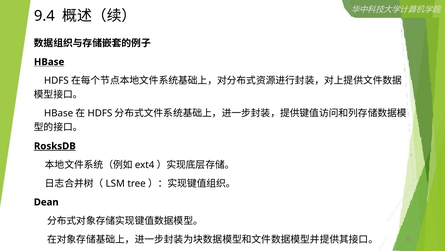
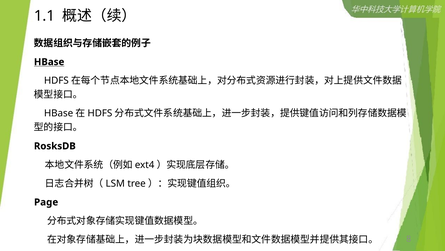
9.4: 9.4 -> 1.1 (44, 16)
RosksDB underline: present -> none (55, 146)
Dean: Dean -> Page (46, 202)
